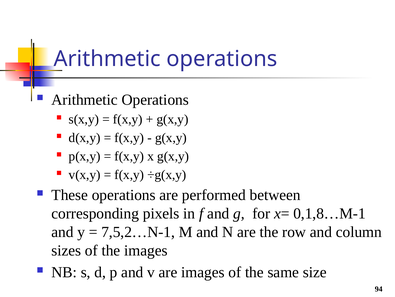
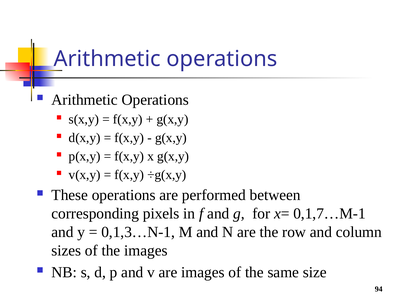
0,1,8…M-1: 0,1,8…M-1 -> 0,1,7…M-1 (330, 213)
7,5,2…N-1: 7,5,2…N-1 -> 0,1,3…N-1 (138, 232)
